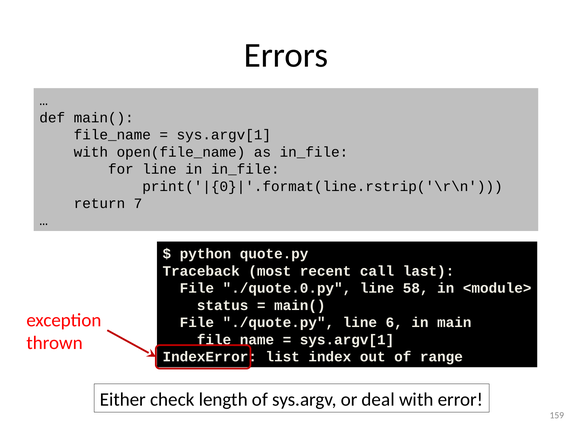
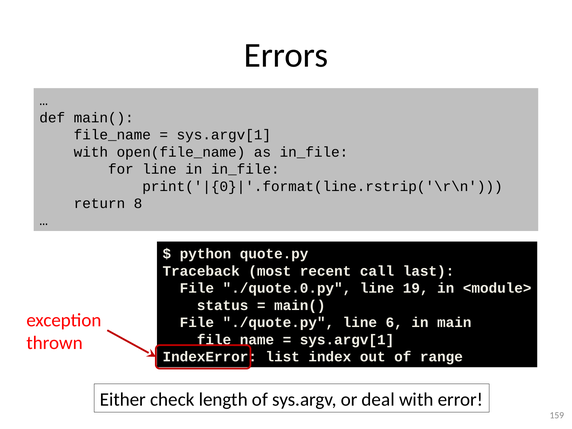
7: 7 -> 8 (138, 203)
58: 58 -> 19 (416, 288)
